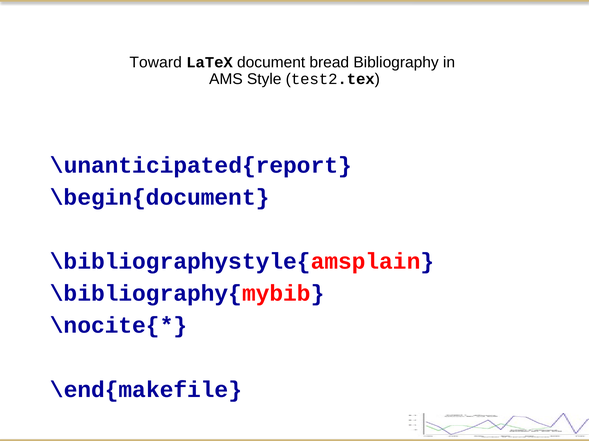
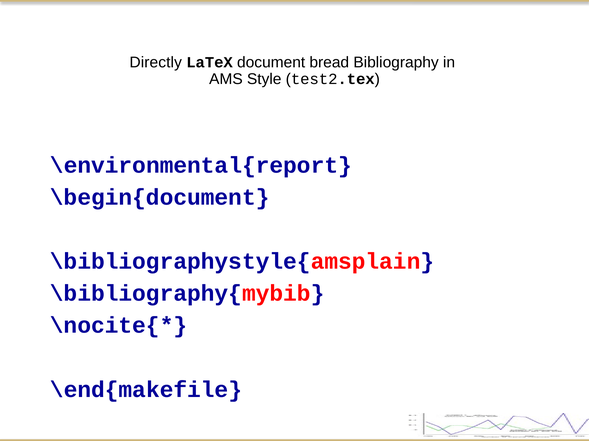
Toward: Toward -> Directly (156, 62)
\unanticipated{report: \unanticipated{report -> \environmental{report (201, 165)
